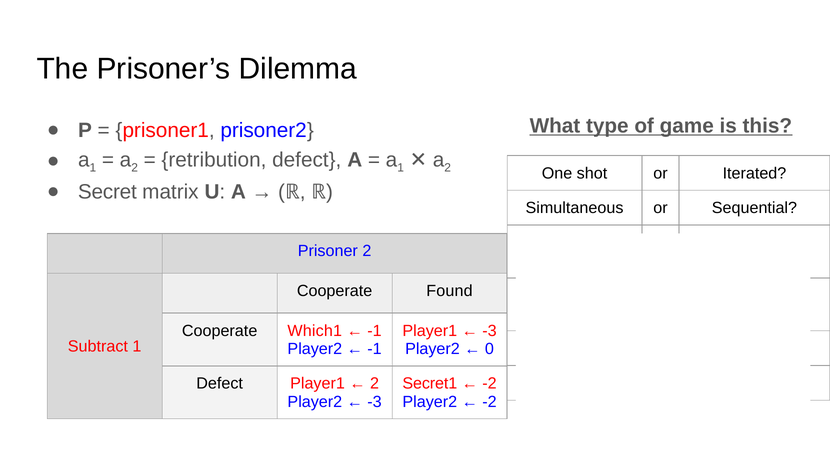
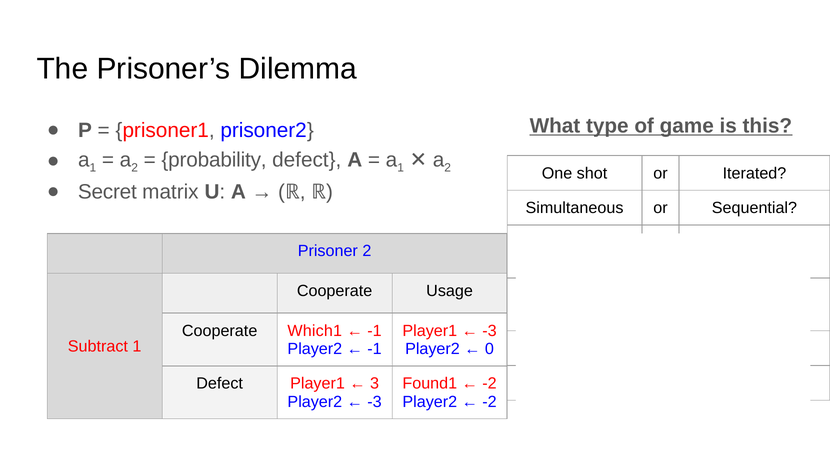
retribution: retribution -> probability (214, 160)
Found: Found -> Usage (450, 291)
2: 2 -> 3 (375, 383)
Secret1: Secret1 -> Found1 (430, 383)
